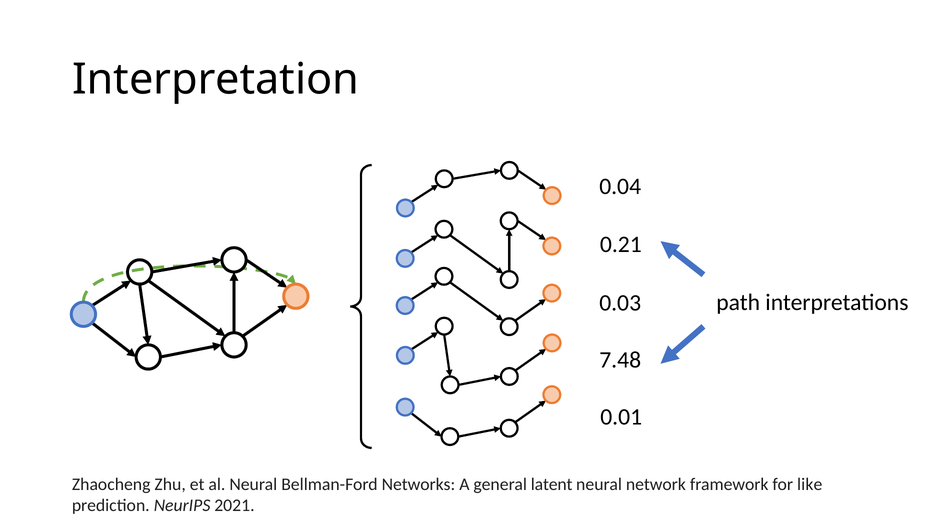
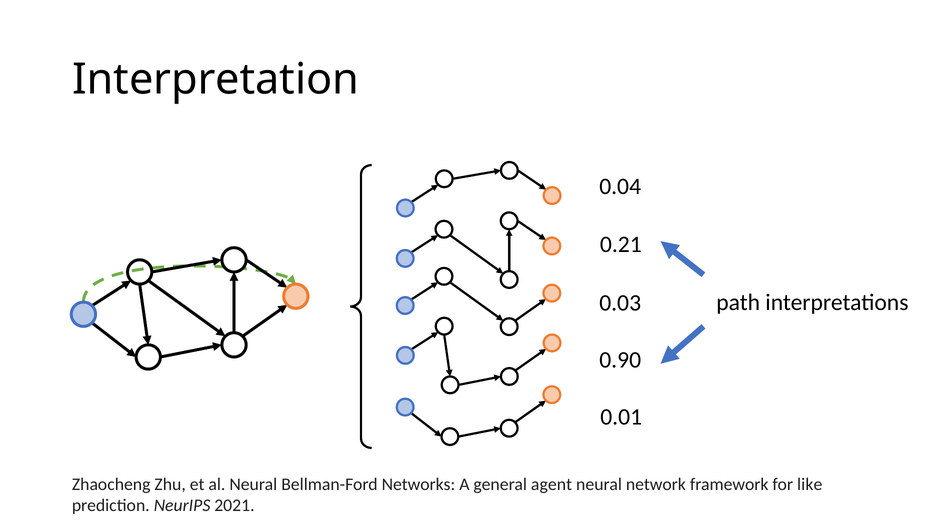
7.48: 7.48 -> 0.90 (620, 360)
latent: latent -> agent (552, 485)
